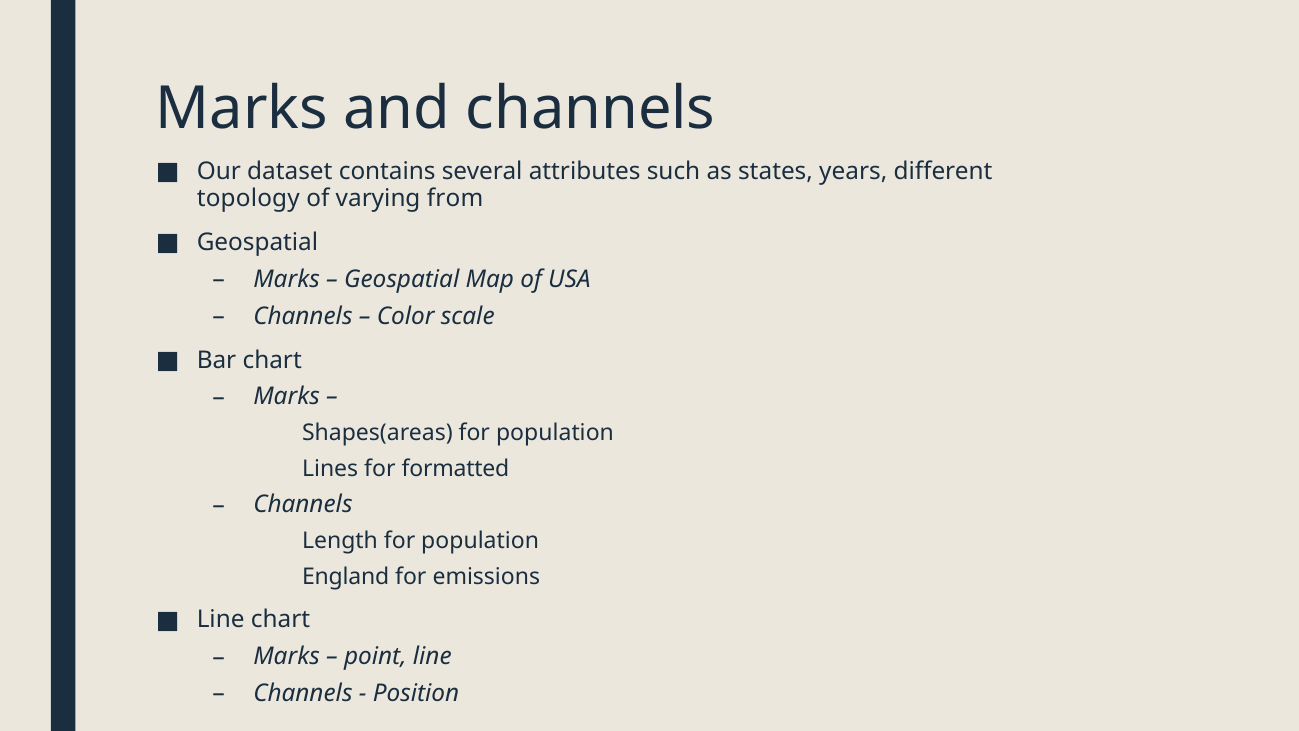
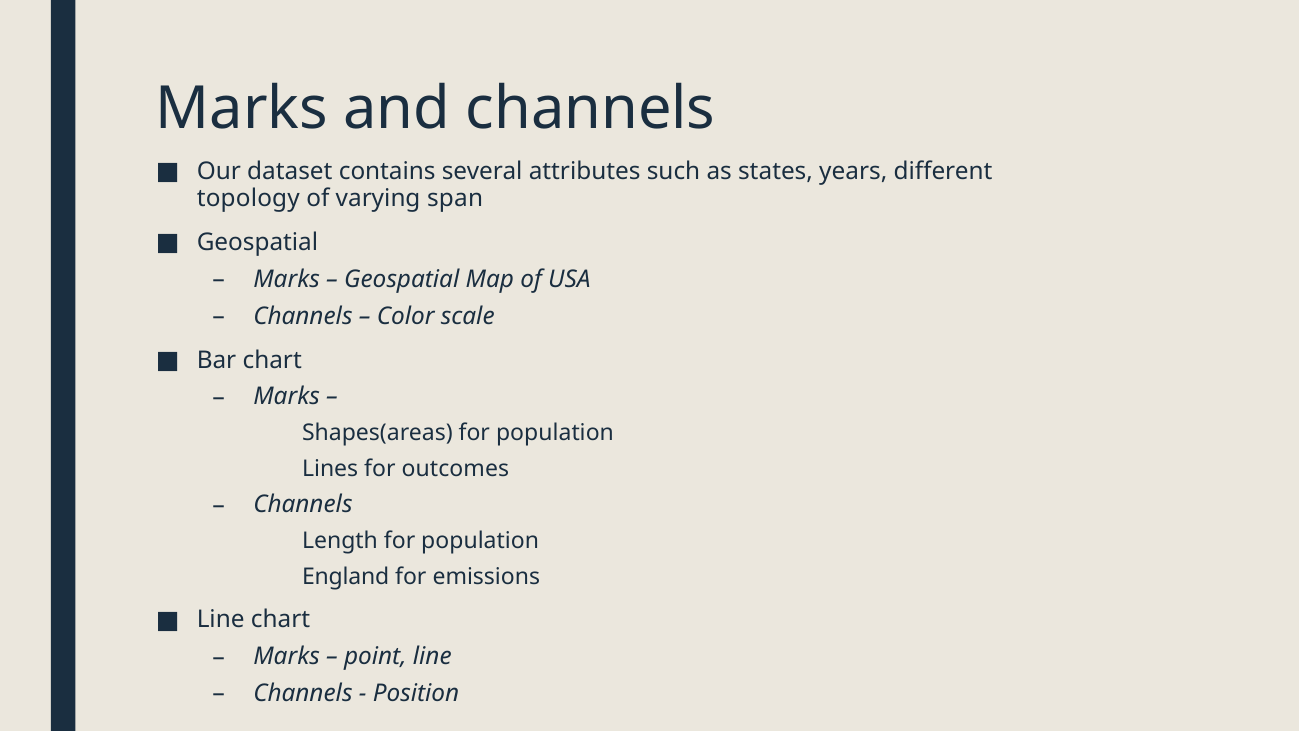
from: from -> span (455, 199)
formatted: formatted -> outcomes (455, 468)
